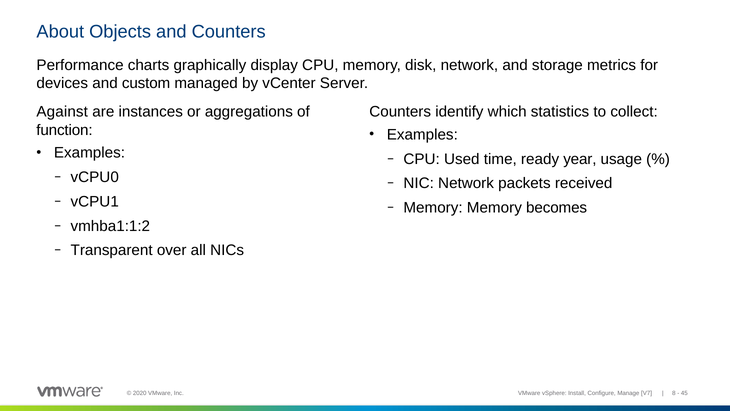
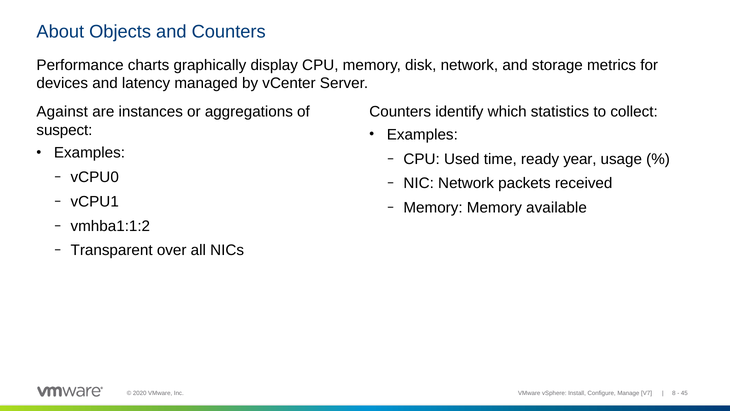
custom: custom -> latency (146, 83)
function: function -> suspect (64, 130)
becomes: becomes -> available (556, 208)
